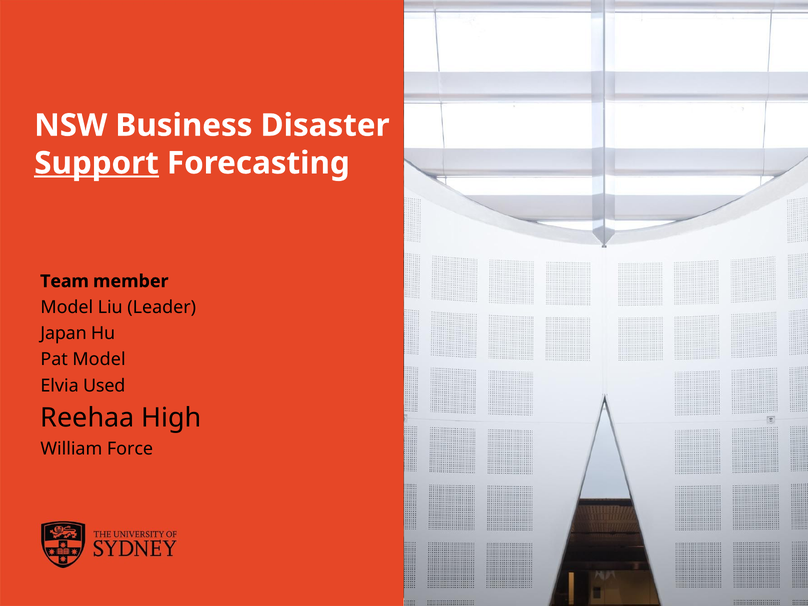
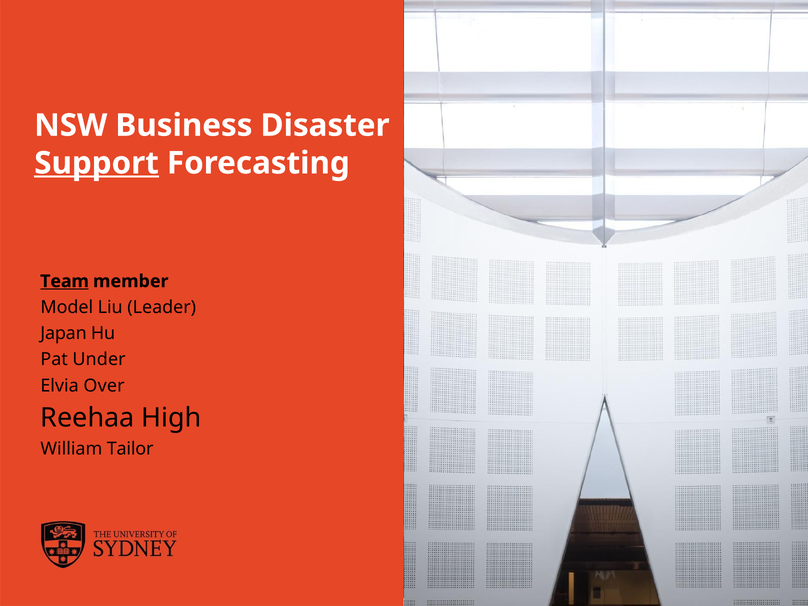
Team underline: none -> present (65, 281)
Pat Model: Model -> Under (99, 360)
Used: Used -> Over (104, 386)
Force: Force -> Tailor (130, 449)
